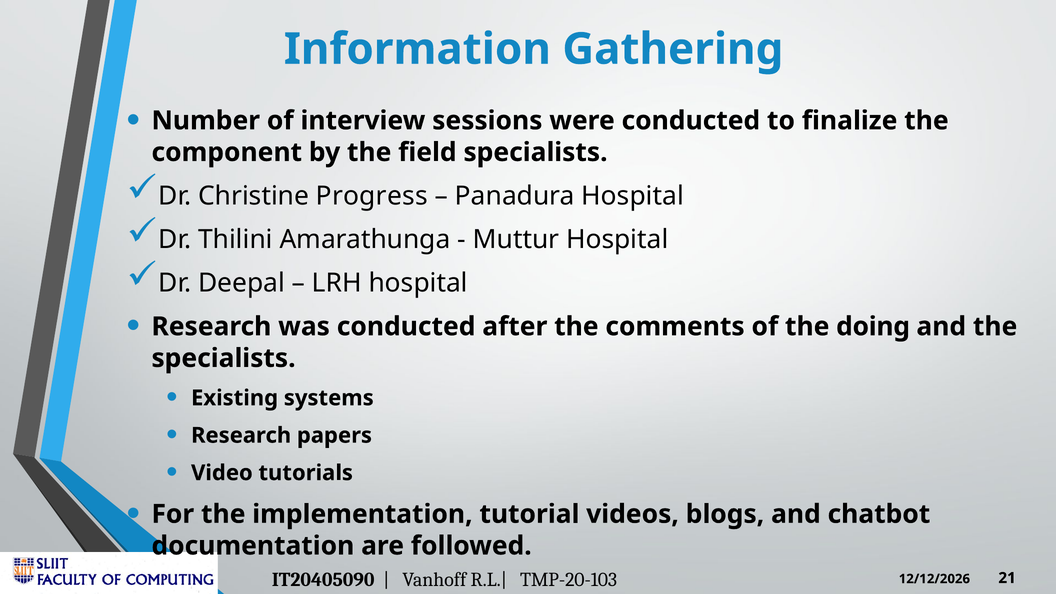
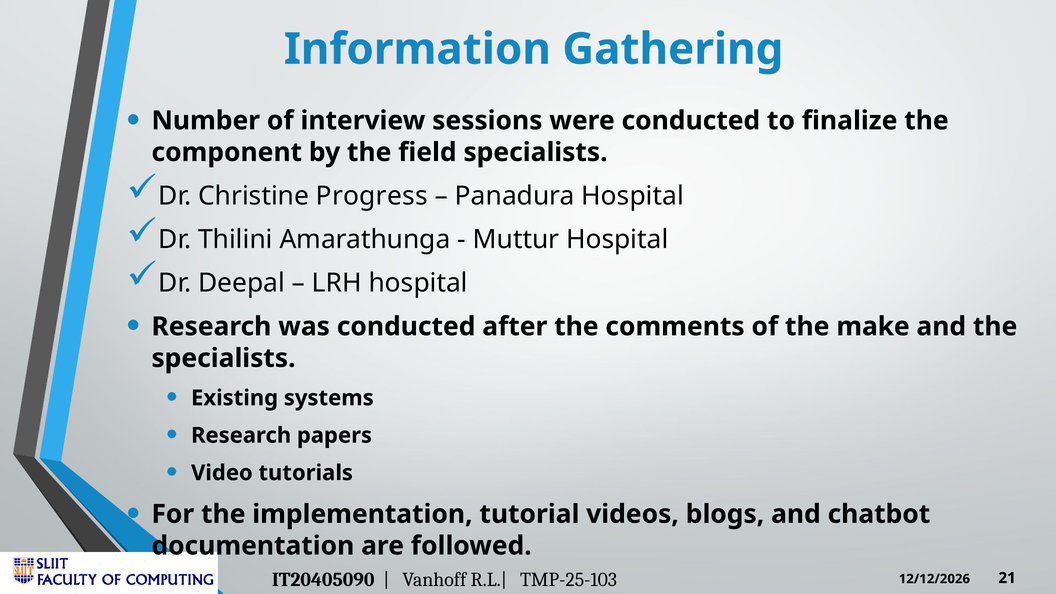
doing: doing -> make (873, 327)
TMP-20-103: TMP-20-103 -> TMP-25-103 (569, 580)
